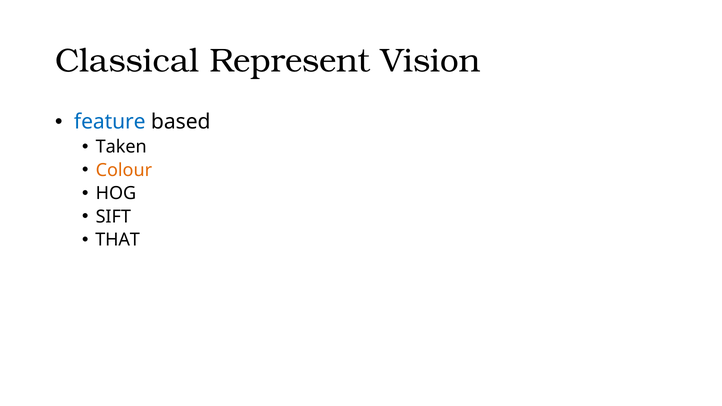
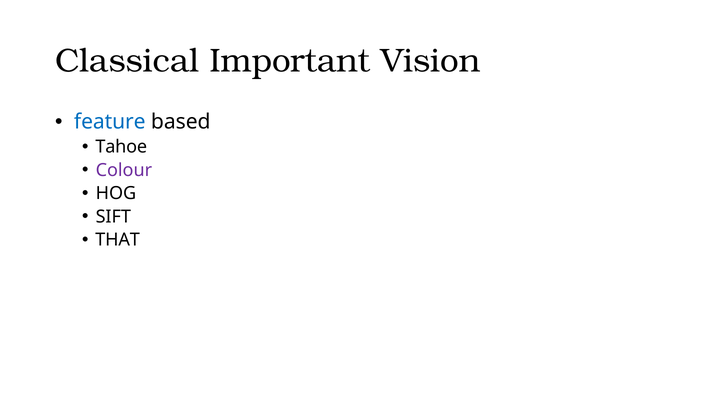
Represent: Represent -> Important (290, 61)
Taken: Taken -> Tahoe (121, 147)
Colour colour: orange -> purple (124, 170)
